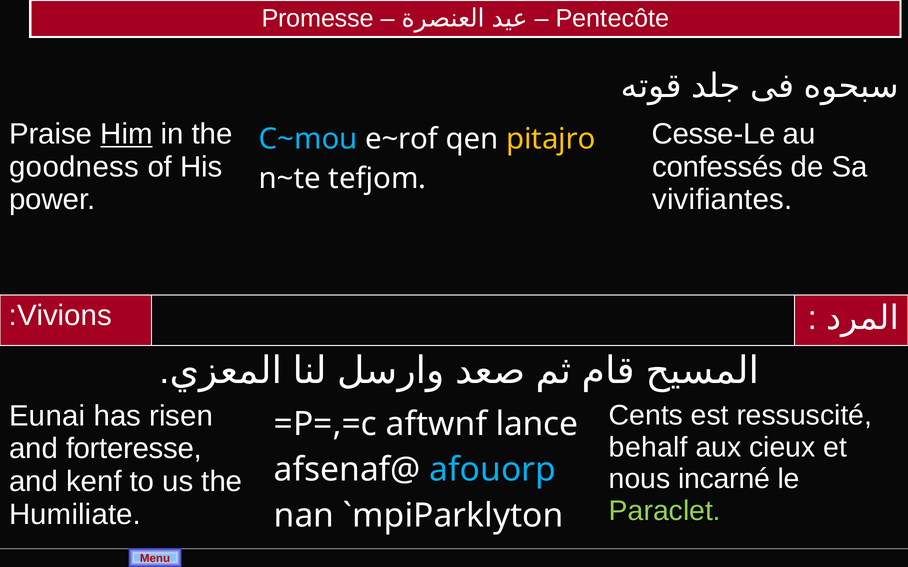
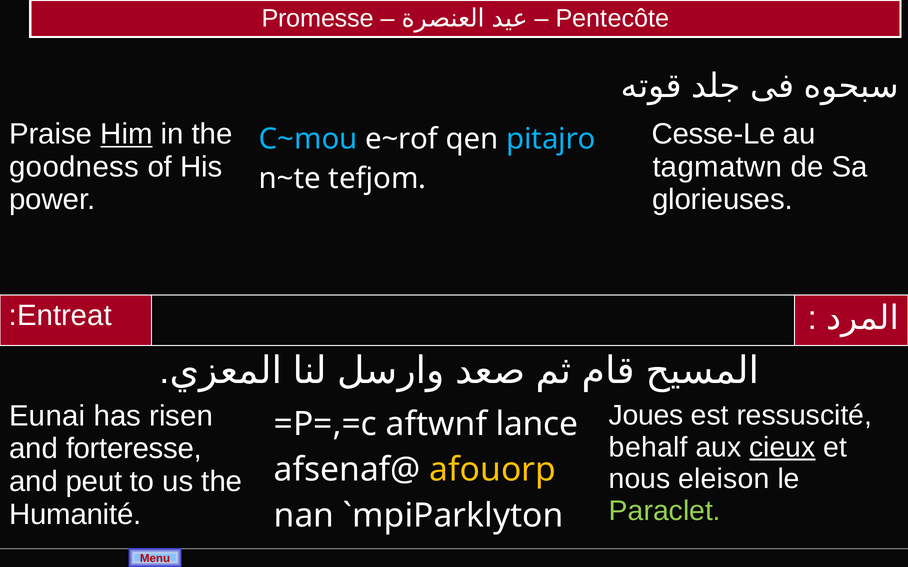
pitajro colour: yellow -> light blue (551, 139)
confessés: confessés -> tagmatwn (717, 167)
vivifiantes: vivifiantes -> glorieuses (722, 200)
Vivions: Vivions -> Entreat (64, 316)
Cents: Cents -> Joues (646, 416)
cieux underline: none -> present (782, 448)
afouorp colour: light blue -> yellow (493, 470)
incarné: incarné -> eleison (724, 479)
kenf: kenf -> peut (94, 482)
Humiliate: Humiliate -> Humanité (75, 515)
